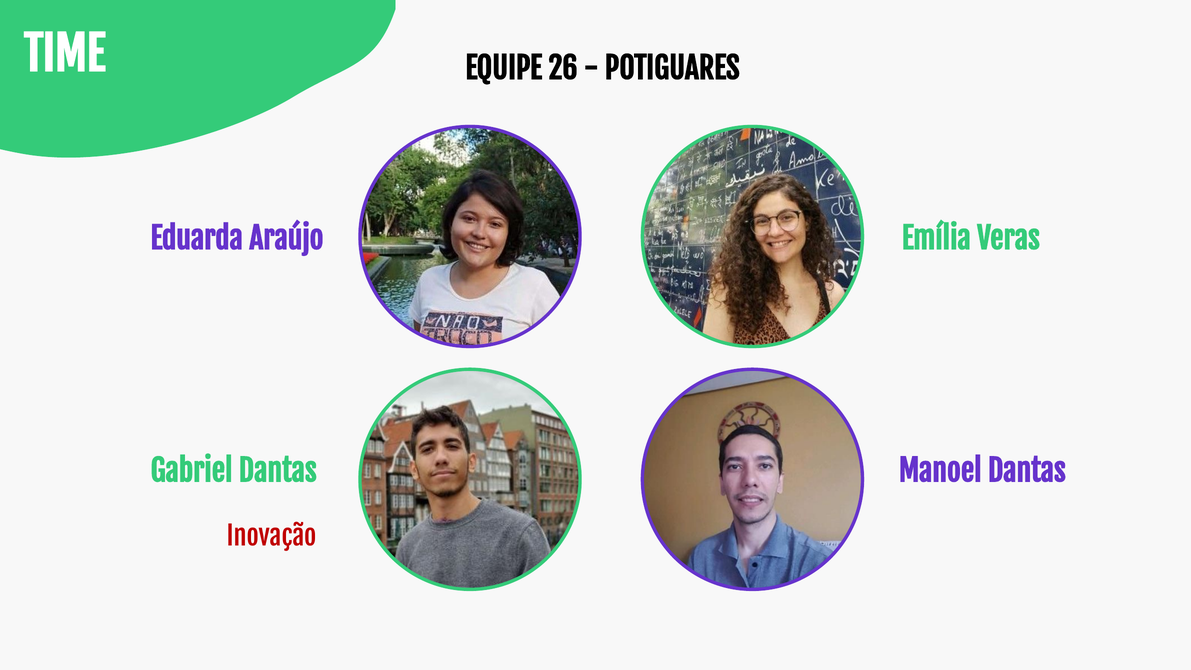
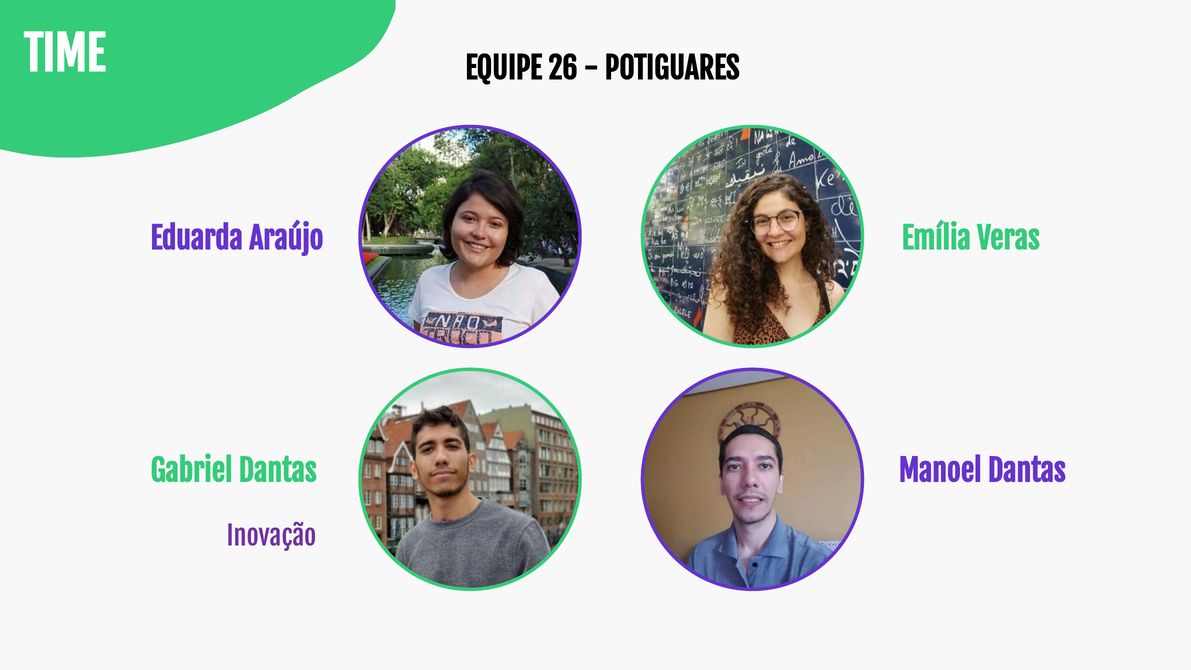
Inovação colour: red -> purple (272, 537)
